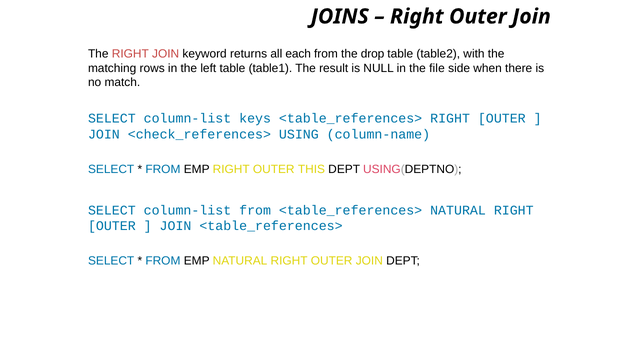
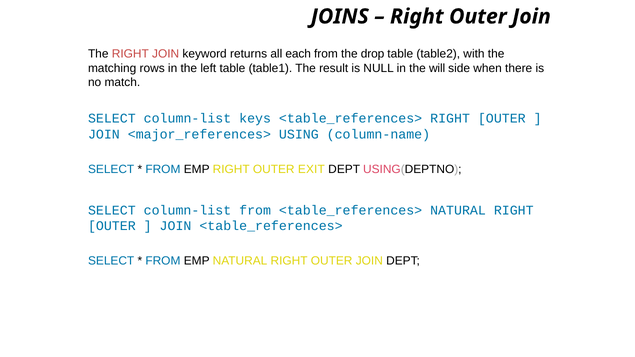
file: file -> will (437, 68)
<check_references>: <check_references> -> <major_references> (199, 134)
THIS: THIS -> EXIT (311, 170)
